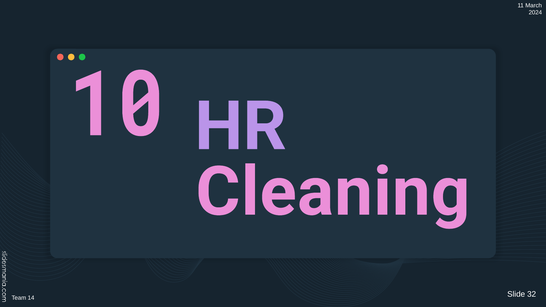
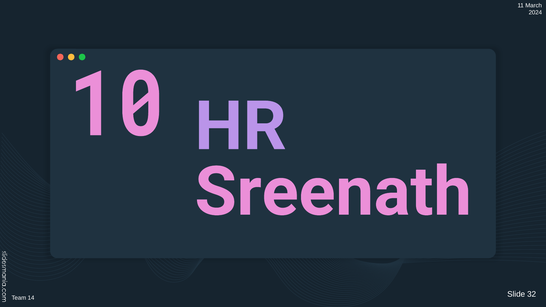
Cleaning: Cleaning -> Sreenath (333, 192)
